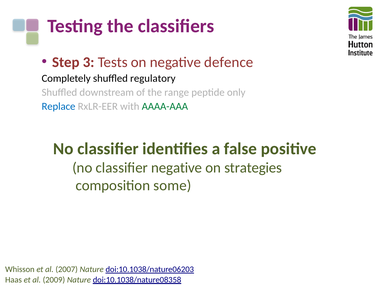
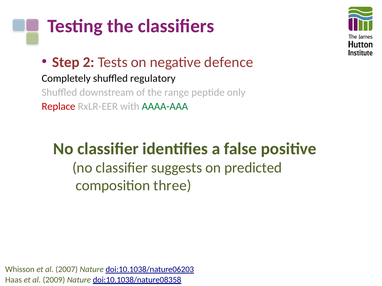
3: 3 -> 2 (89, 62)
Replace colour: blue -> red (59, 107)
classifier negative: negative -> suggests (177, 168)
strategies: strategies -> predicted (253, 168)
some: some -> three (172, 186)
